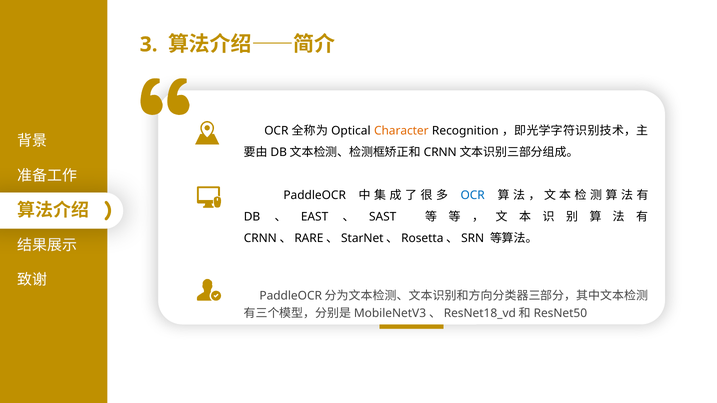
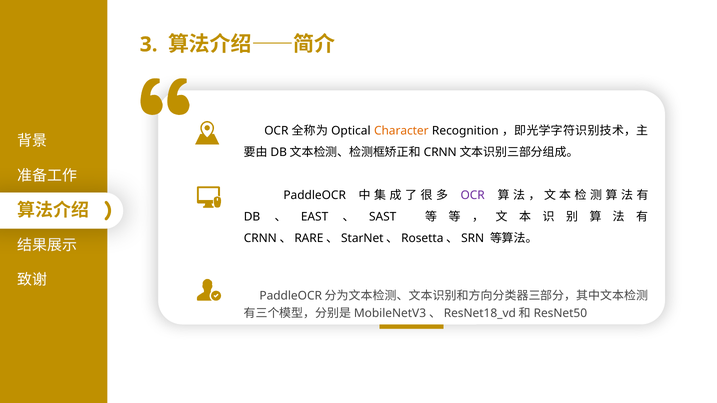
OCR colour: blue -> purple (473, 196)
